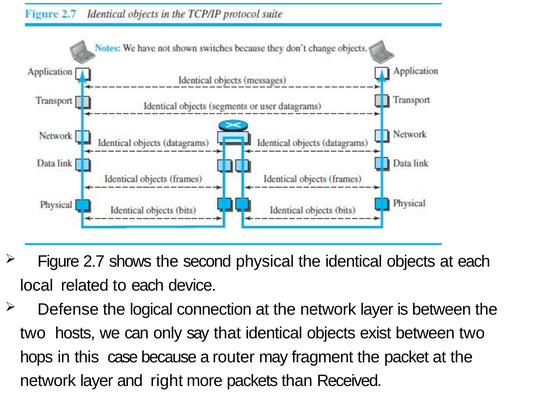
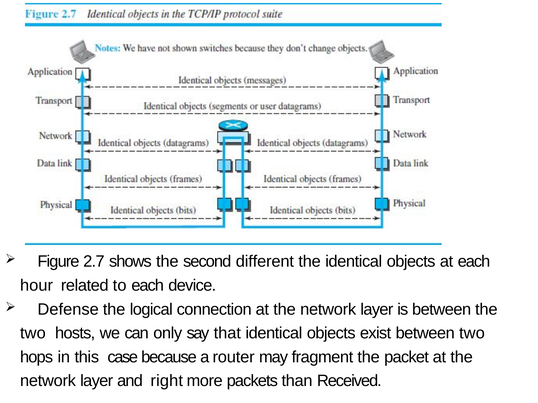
physical: physical -> different (265, 262)
local: local -> hour (37, 286)
